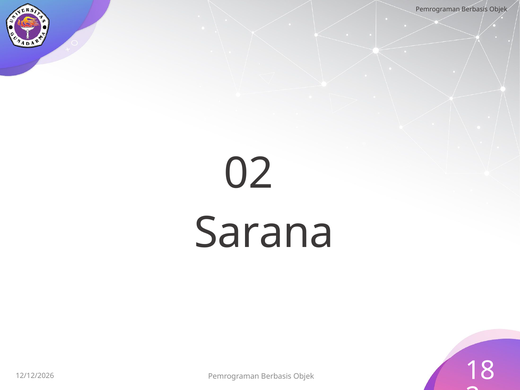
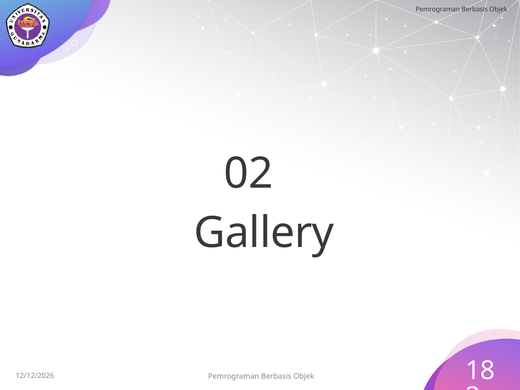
Sarana: Sarana -> Gallery (264, 233)
